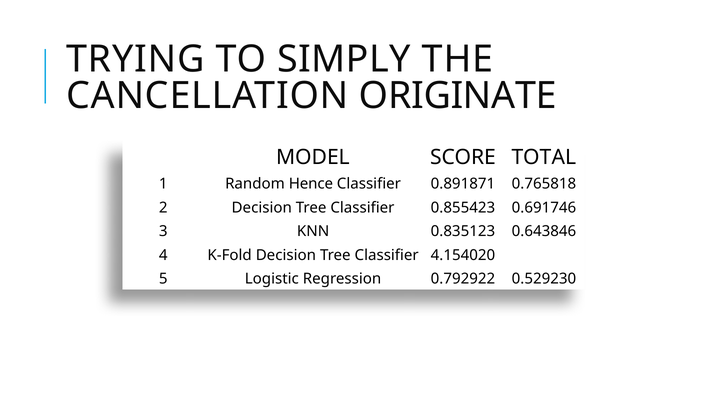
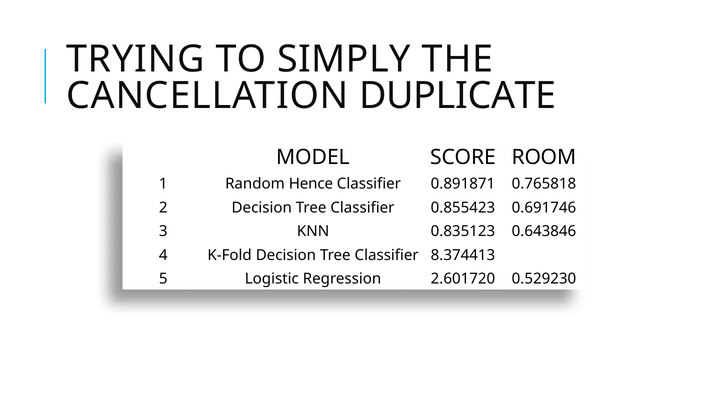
ORIGINATE: ORIGINATE -> DUPLICATE (458, 96)
TOTAL: TOTAL -> ROOM (544, 157)
4.154020: 4.154020 -> 8.374413 (463, 255)
0.792922: 0.792922 -> 2.601720 (463, 279)
